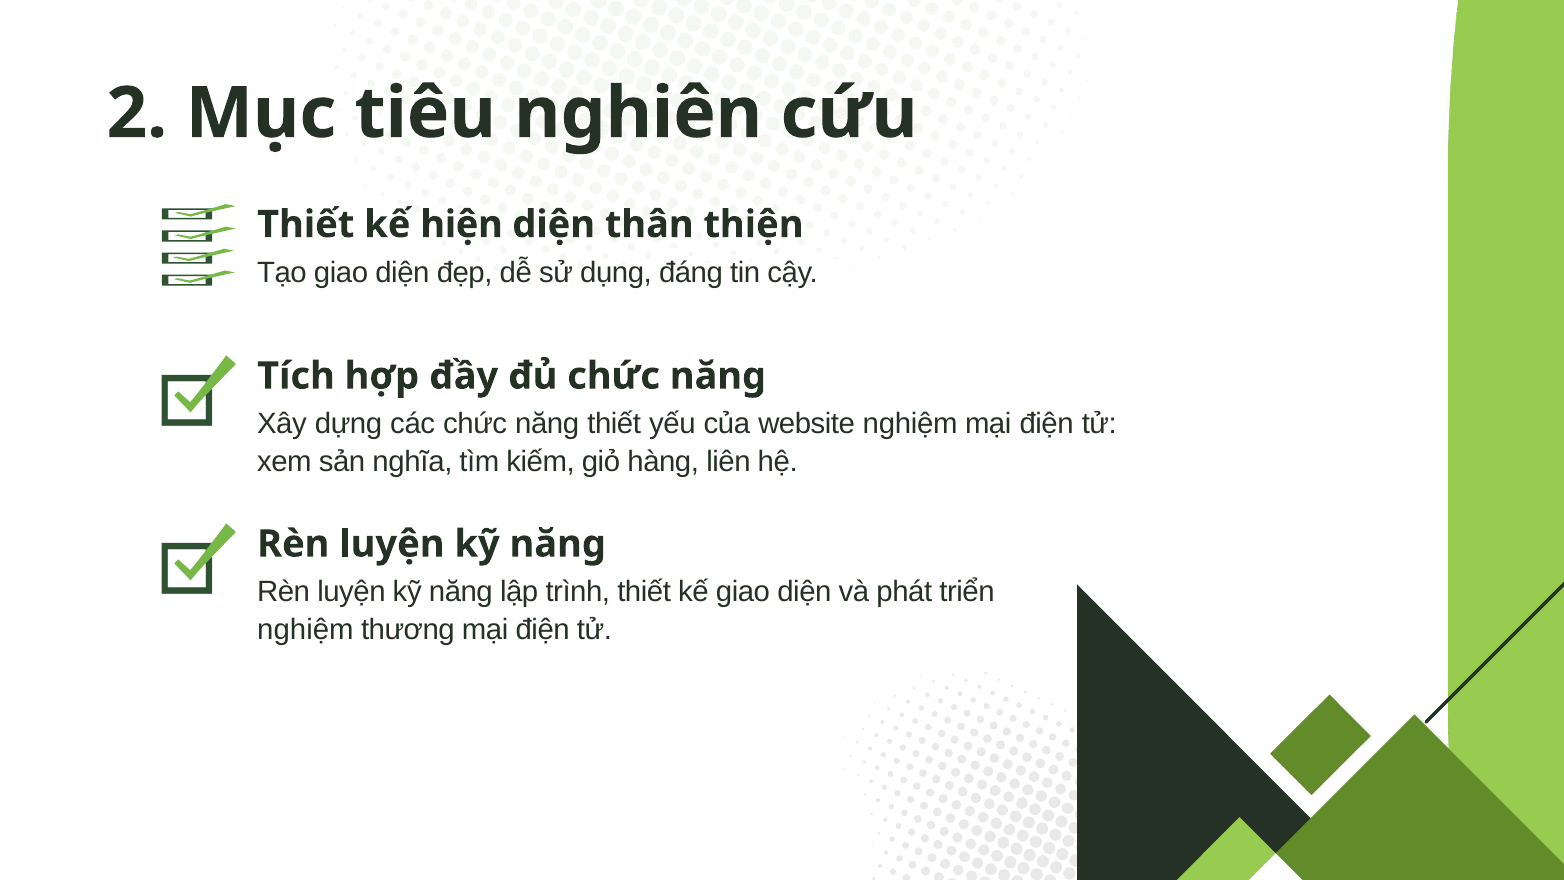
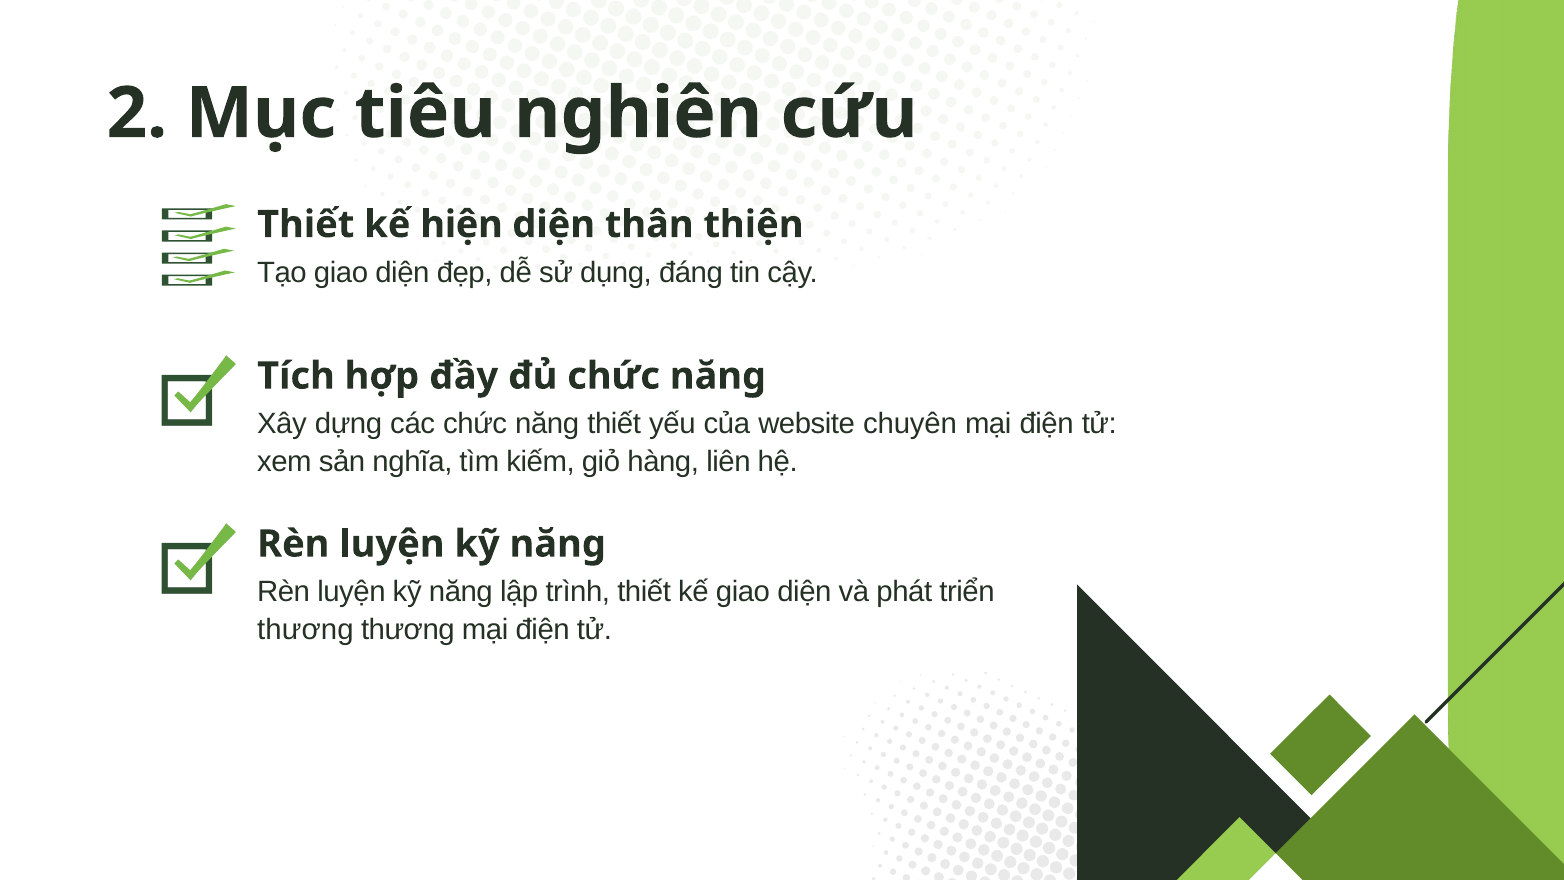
website nghiệm: nghiệm -> chuyên (910, 424)
nghiệm: nghiệm -> thương (305, 630)
